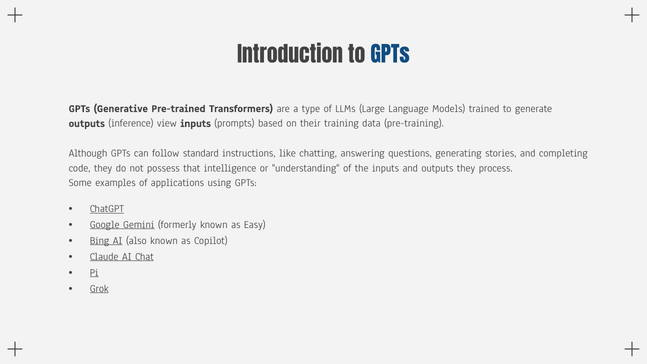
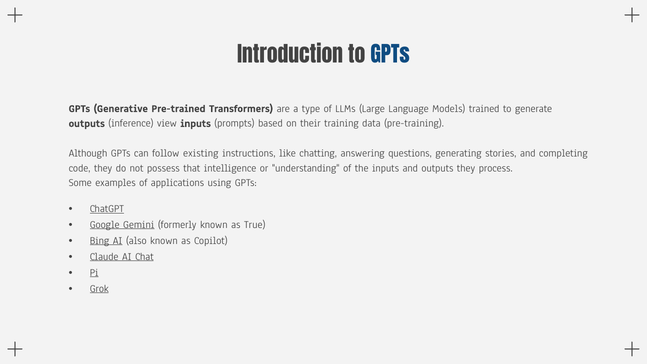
standard: standard -> existing (201, 153)
Easy: Easy -> True (255, 225)
